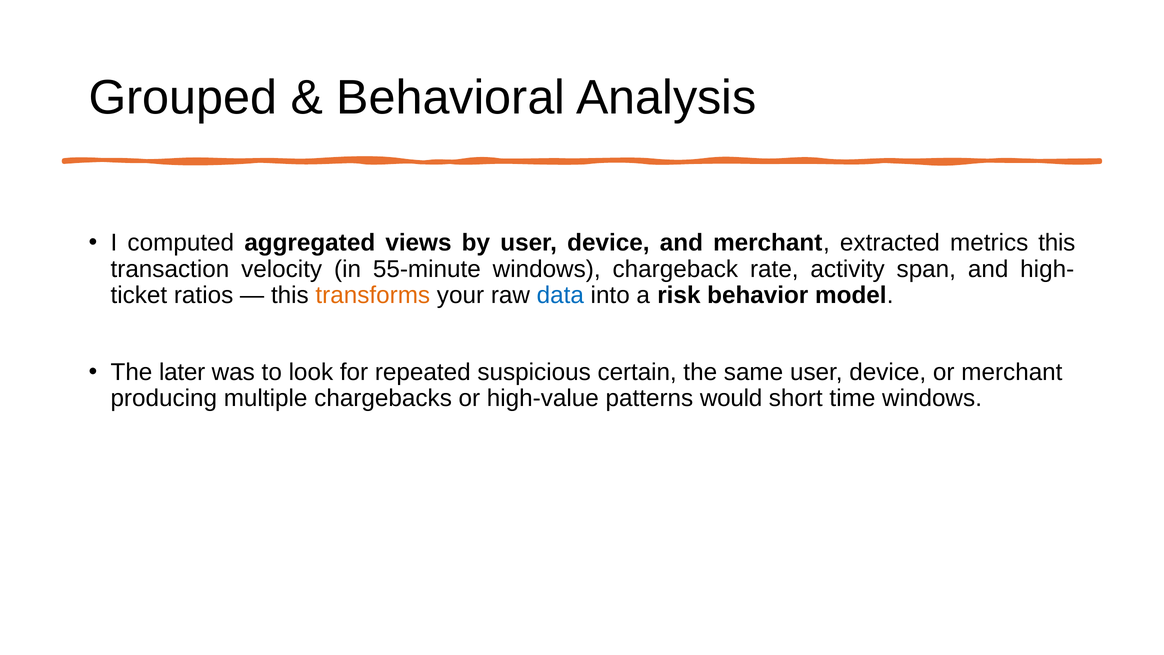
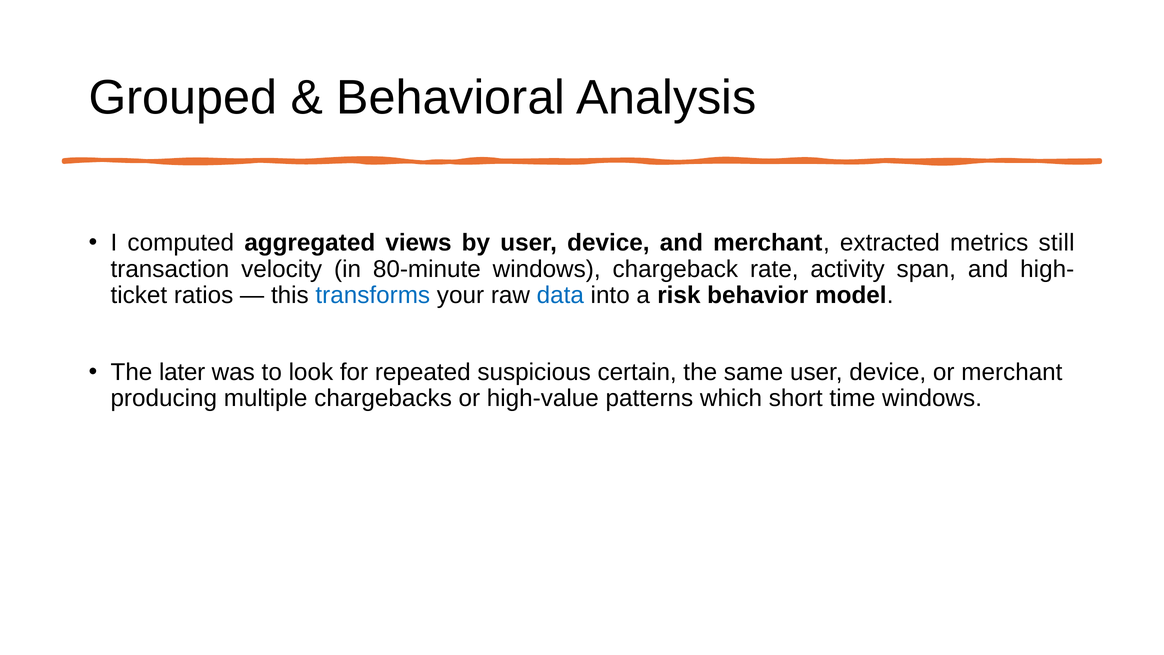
metrics this: this -> still (1057, 243)
55-minute: 55-minute -> 80-minute (427, 269)
transforms colour: orange -> blue (373, 295)
would: would -> which (731, 398)
